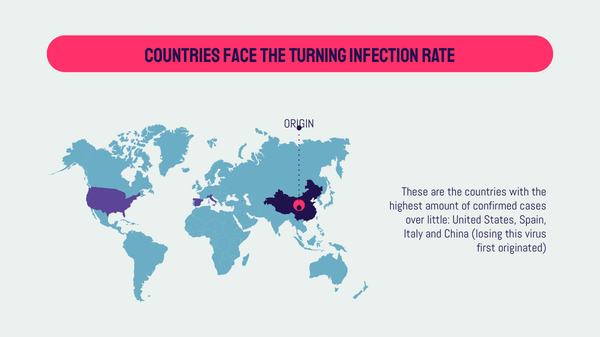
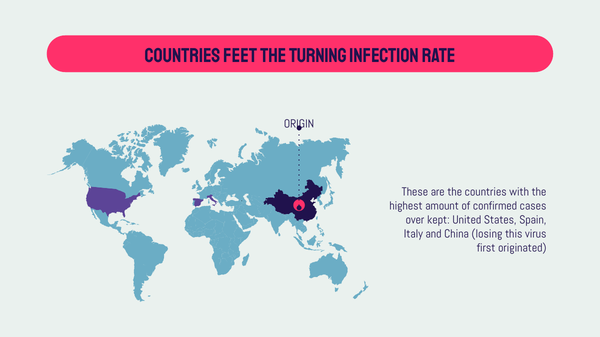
FACE: FACE -> FEET (240, 56)
little: little -> kept (438, 220)
